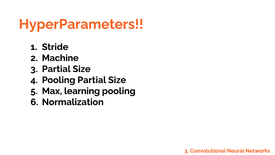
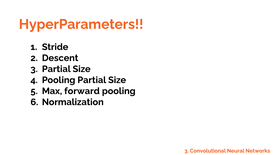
Machine: Machine -> Descent (60, 58)
learning: learning -> forward (82, 91)
